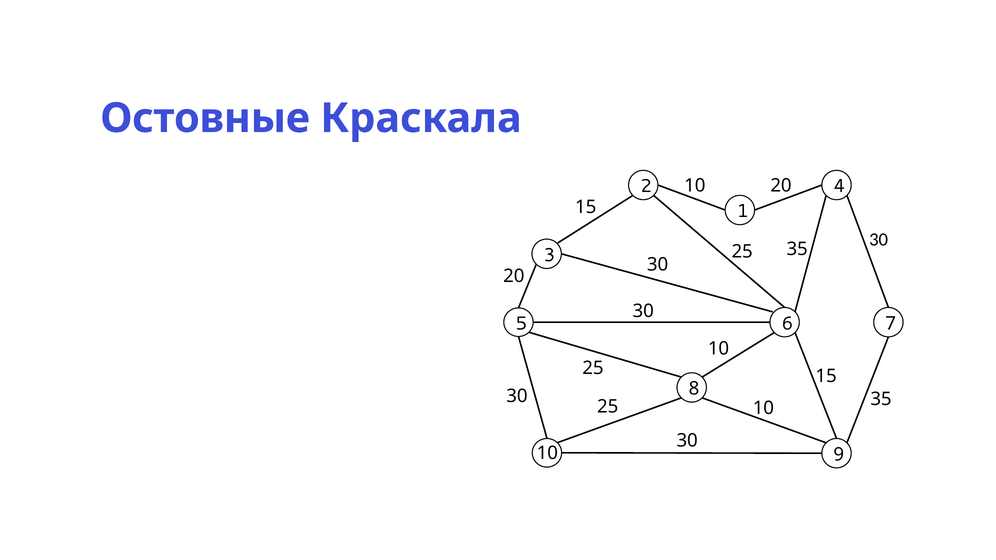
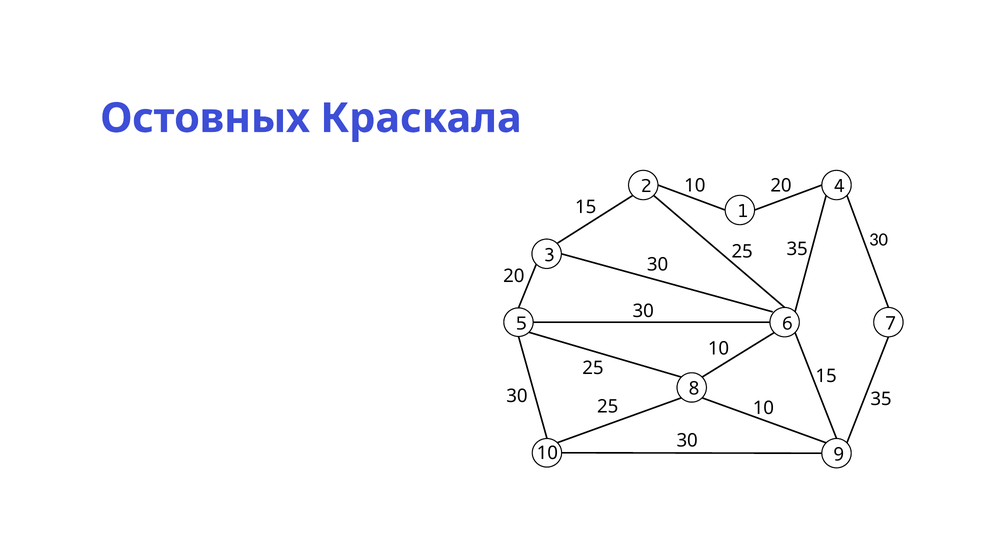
Остовные: Остовные -> Остовных (205, 118)
